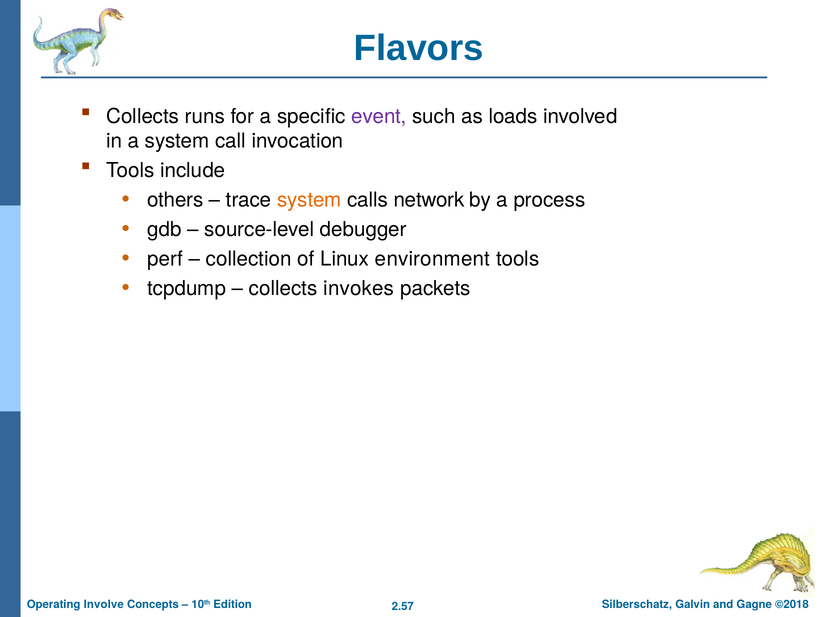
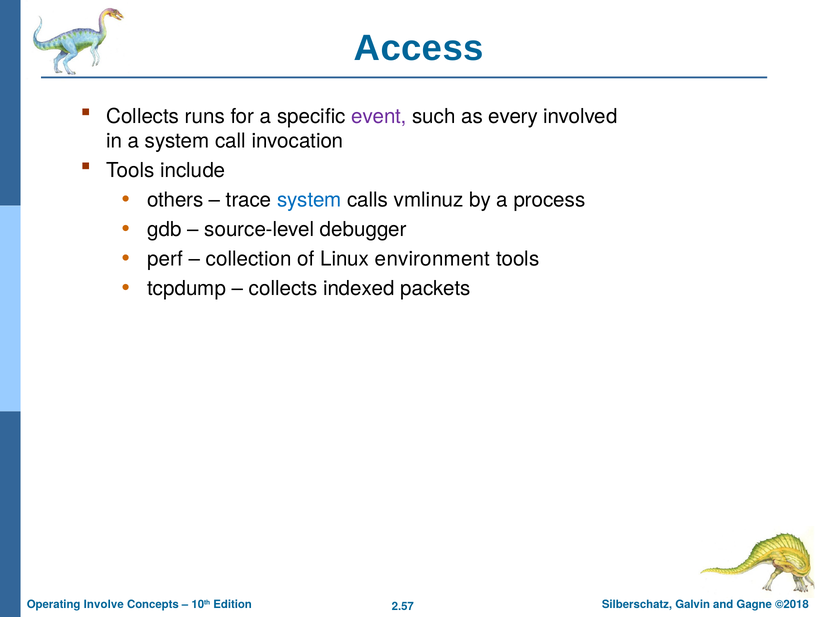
Flavors: Flavors -> Access (419, 48)
loads: loads -> every (513, 116)
system colour: orange -> blue (309, 200)
network: network -> vmlinuz (429, 200)
invokes: invokes -> indexed (359, 288)
